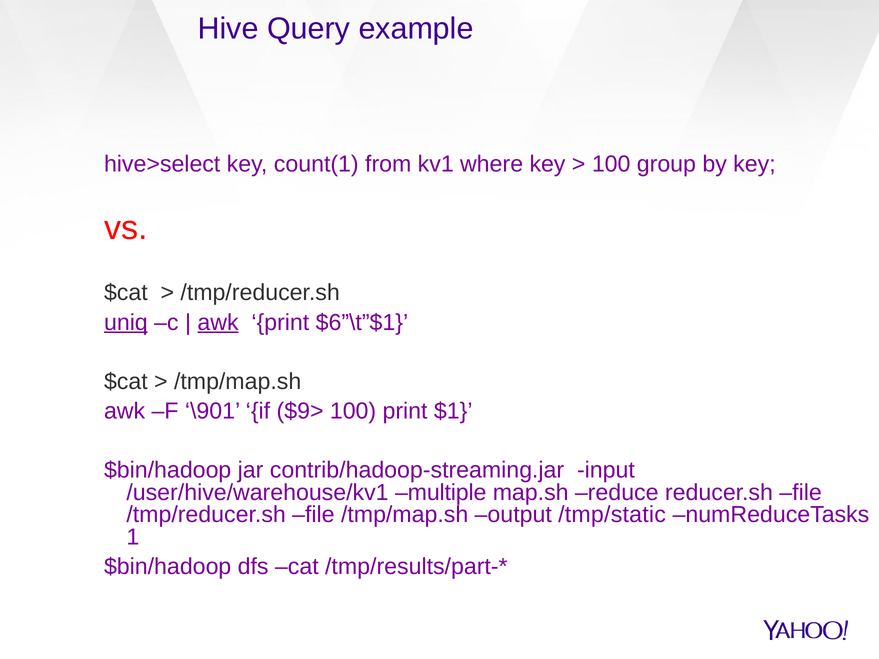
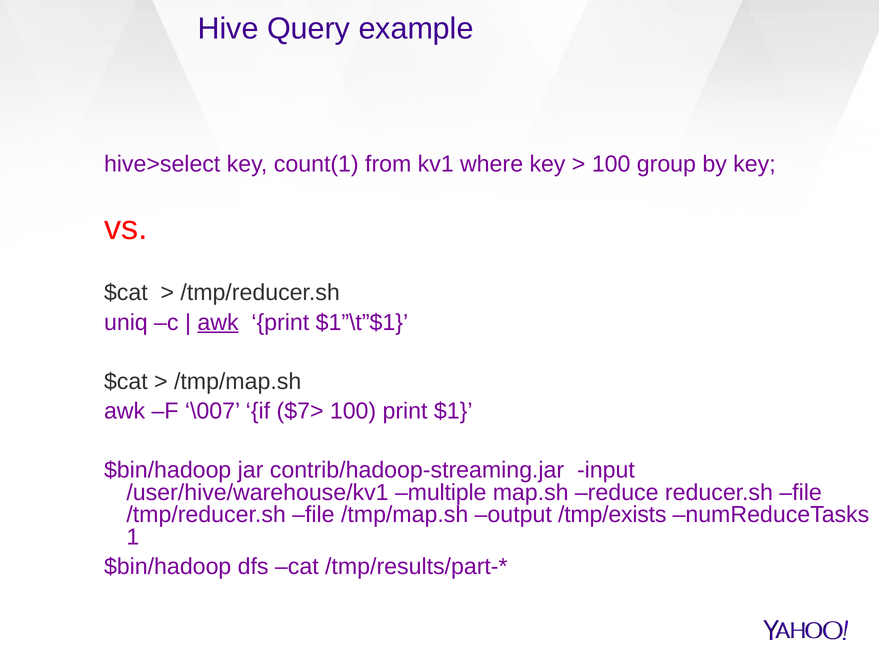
uniq underline: present -> none (126, 323)
$6”\t”$1: $6”\t”$1 -> $1”\t”$1 (362, 323)
\901: \901 -> \007 (213, 411)
$9>: $9> -> $7> (300, 411)
/tmp/static: /tmp/static -> /tmp/exists (612, 515)
